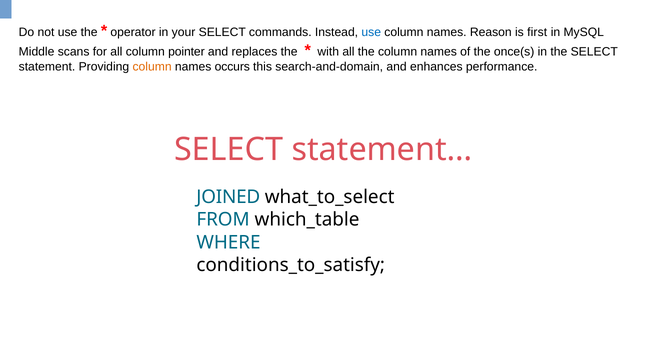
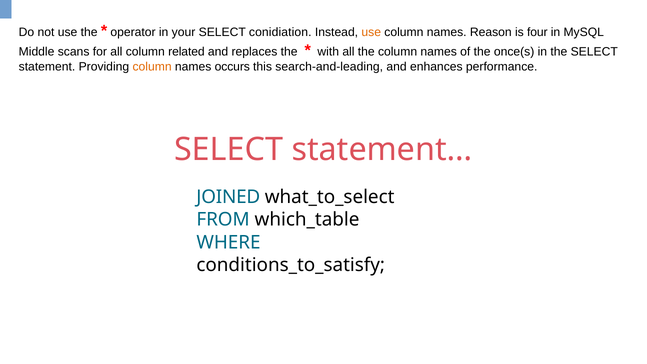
commands: commands -> conidiation (280, 32)
use colour: blue -> orange (371, 32)
first: first -> four (537, 32)
pointer: pointer -> related (186, 52)
search-and-domain: search-and-domain -> search-and-leading (329, 67)
